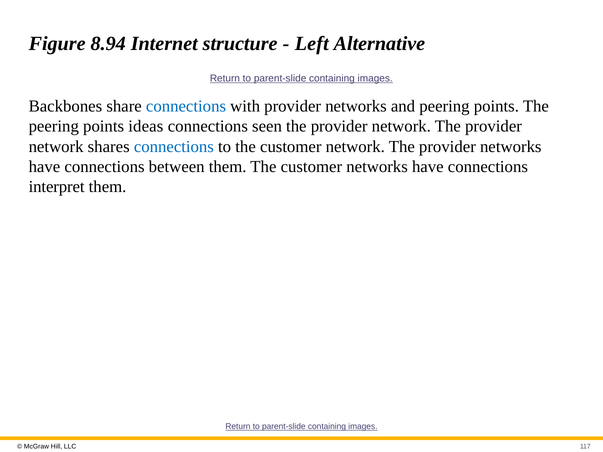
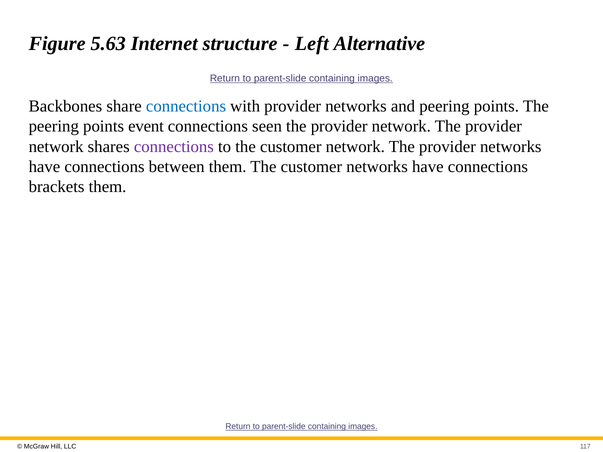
8.94: 8.94 -> 5.63 (108, 44)
ideas: ideas -> event (146, 126)
connections colour: blue -> purple (174, 147)
interpret: interpret -> brackets (57, 187)
